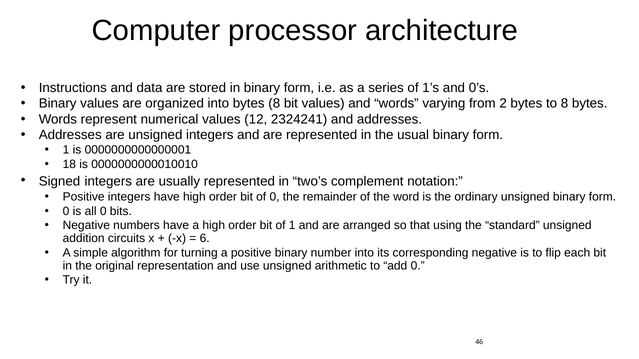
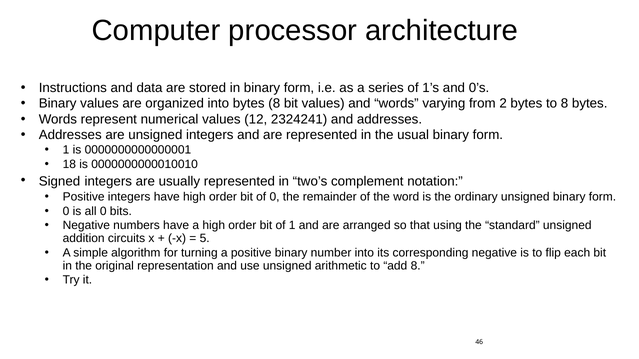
6: 6 -> 5 (205, 239)
add 0: 0 -> 8 (418, 266)
